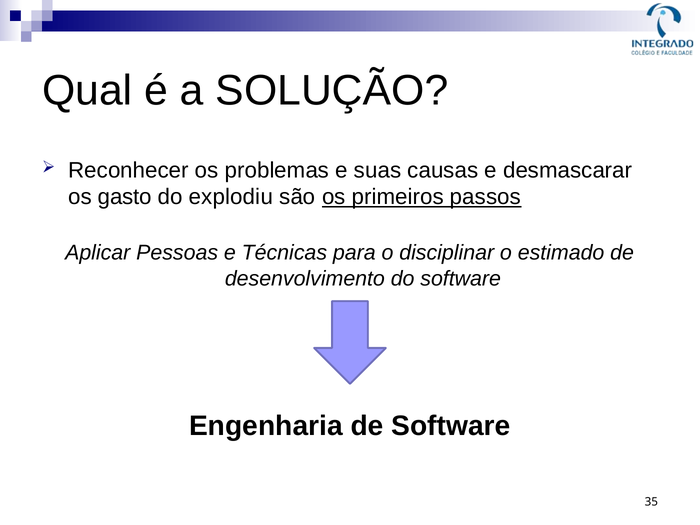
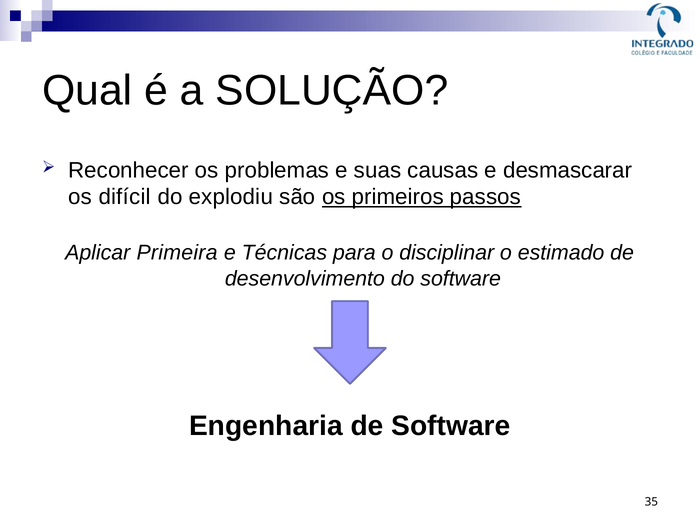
gasto: gasto -> difícil (125, 197)
Pessoas: Pessoas -> Primeira (177, 253)
